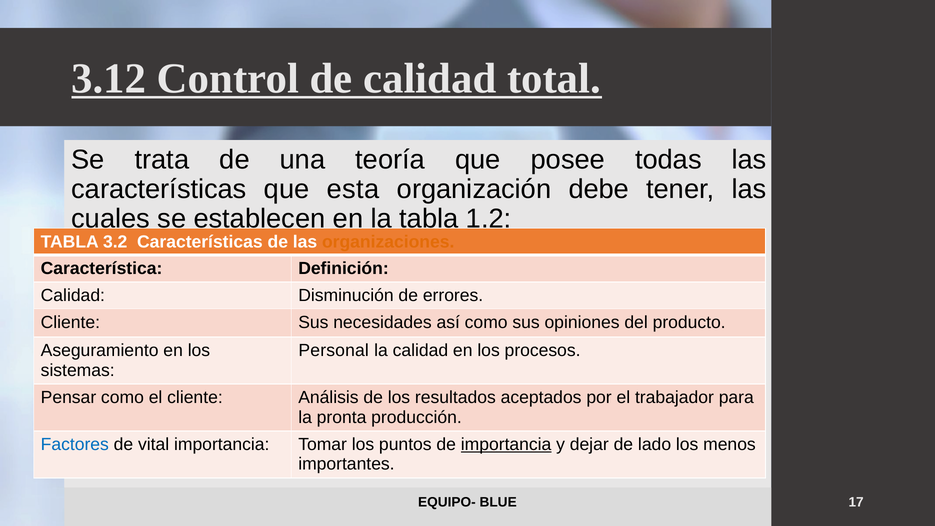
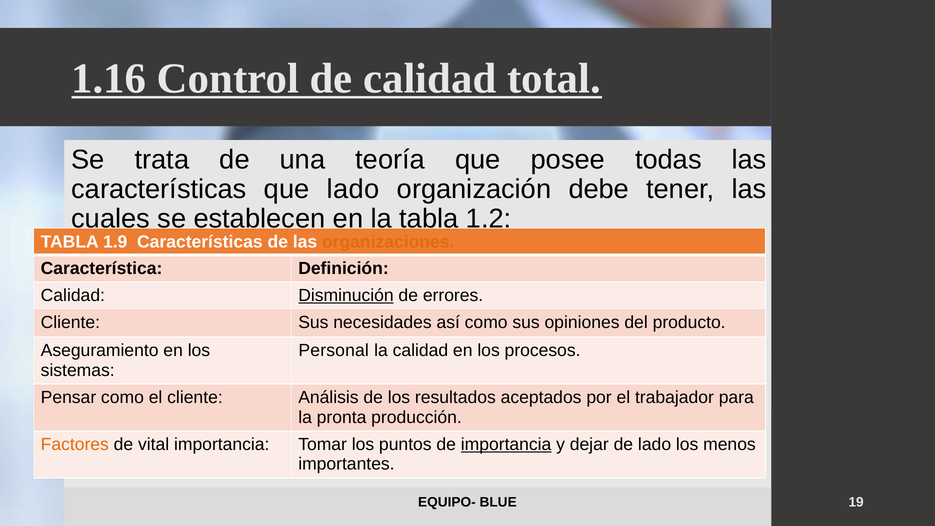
3.12: 3.12 -> 1.16 (109, 79)
que esta: esta -> lado (353, 189)
3.2: 3.2 -> 1.9 (115, 242)
Disminución underline: none -> present (346, 295)
Factores colour: blue -> orange (75, 445)
17: 17 -> 19 (856, 502)
